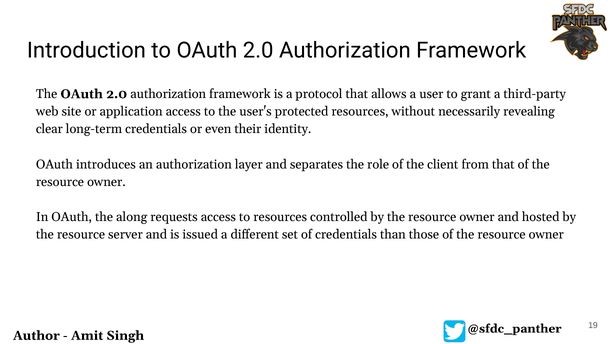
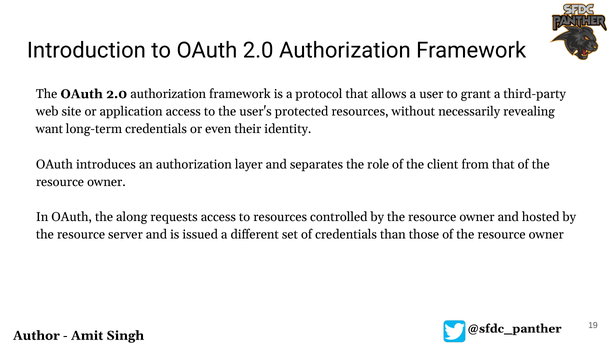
clear: clear -> want (49, 129)
